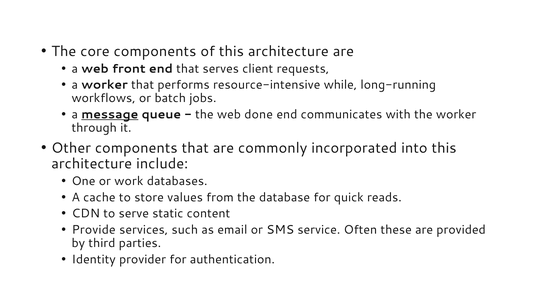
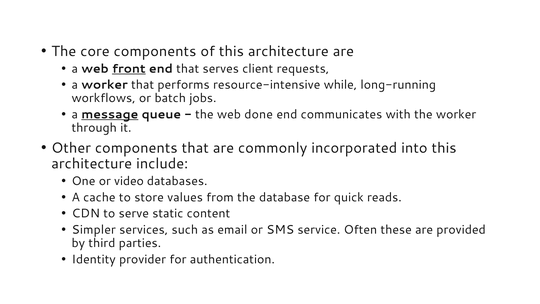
front underline: none -> present (129, 69)
work: work -> video (129, 181)
Provide: Provide -> Simpler (94, 230)
